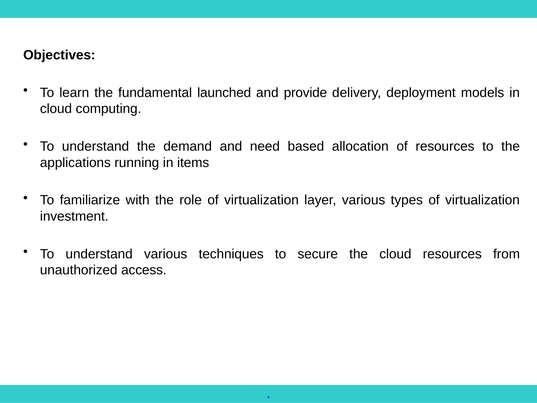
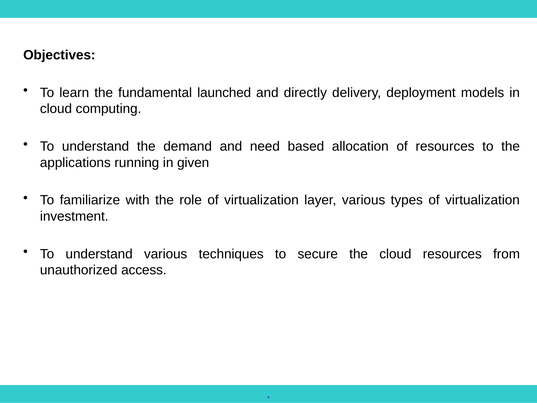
provide: provide -> directly (305, 93)
items: items -> given (193, 163)
